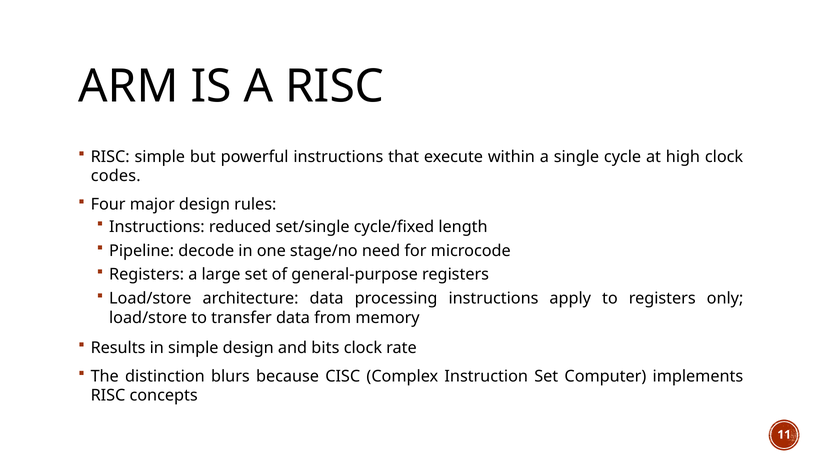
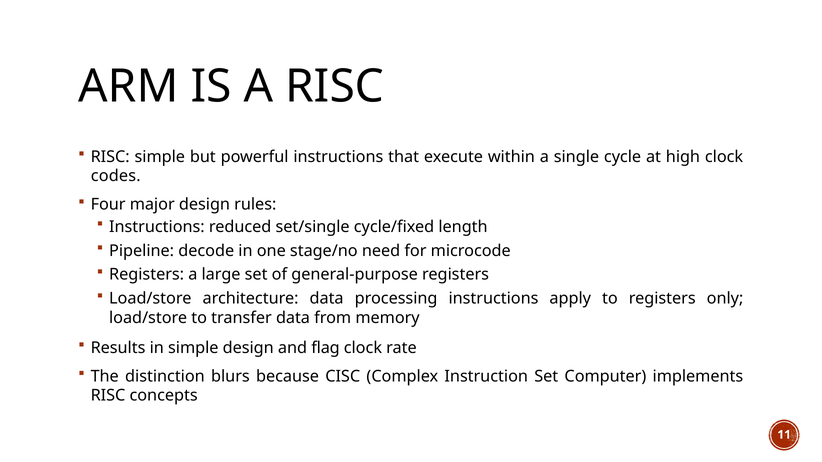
bits: bits -> flag (326, 348)
